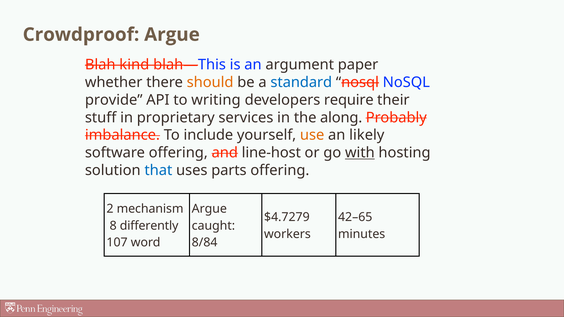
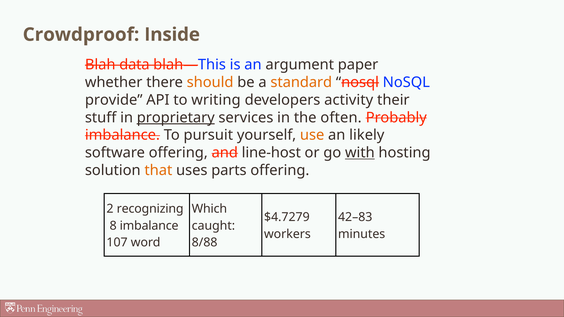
Crowdproof Argue: Argue -> Inside (172, 35)
kind: kind -> data (134, 65)
standard colour: blue -> orange (301, 82)
require: require -> activity (349, 100)
proprietary underline: none -> present (176, 118)
along: along -> often (341, 118)
include: include -> pursuit (208, 135)
that colour: blue -> orange (158, 170)
mechanism: mechanism -> recognizing (150, 209)
Argue: Argue -> Which (209, 209)
42–65: 42–65 -> 42–83 (355, 217)
8 differently: differently -> imbalance (149, 226)
8/84: 8/84 -> 8/88 (205, 243)
